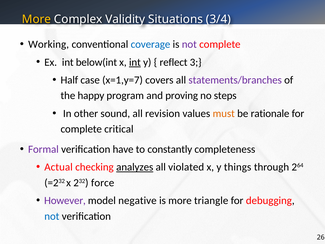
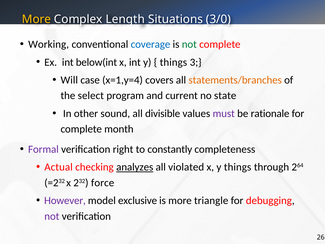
Validity: Validity -> Length (125, 19)
3/4: 3/4 -> 3/0 (218, 19)
not colour: purple -> green (189, 44)
int underline: present -> none (135, 62)
reflect: reflect -> things (173, 62)
Half: Half -> Will (69, 80)
x=1,y=7: x=1,y=7 -> x=1,y=4 (123, 80)
statements/branches colour: purple -> orange (235, 80)
happy: happy -> select (91, 96)
proving: proving -> current (182, 96)
steps: steps -> state (225, 96)
revision: revision -> divisible (163, 113)
must colour: orange -> purple (224, 113)
critical: critical -> month (119, 129)
have: have -> right (123, 149)
negative: negative -> exclusive (138, 200)
not colour: blue -> purple (52, 216)
